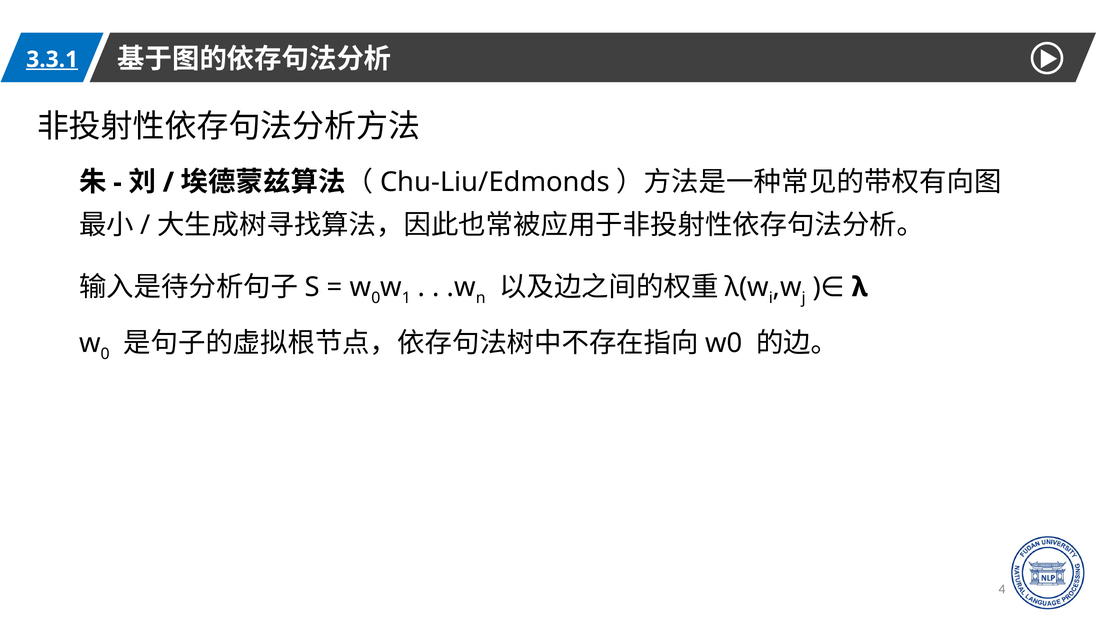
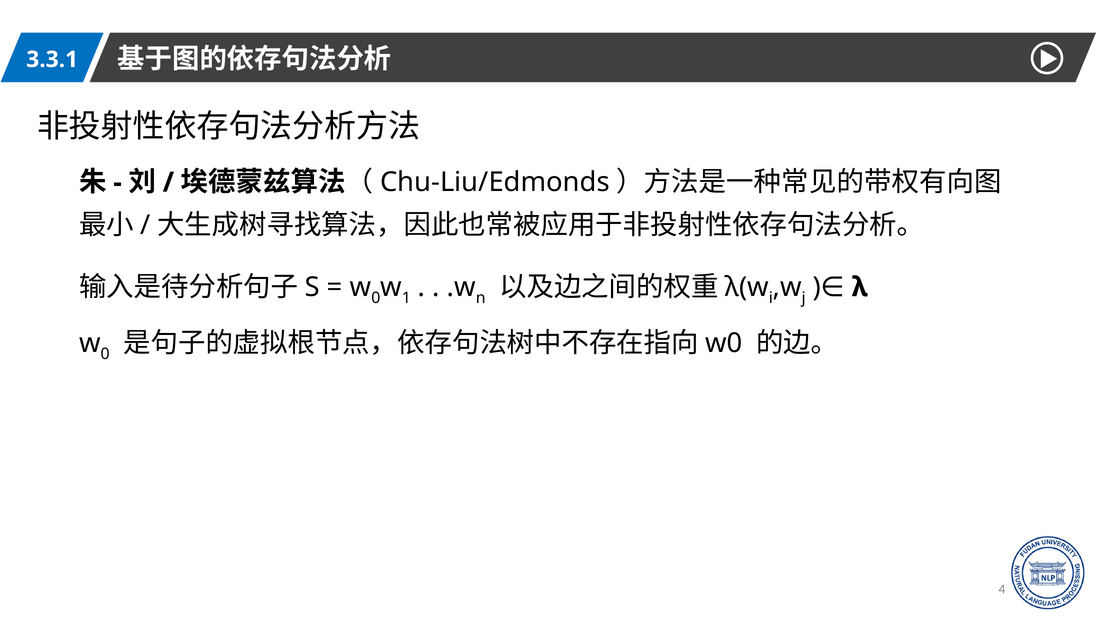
3.3.1 underline: present -> none (52, 59)
